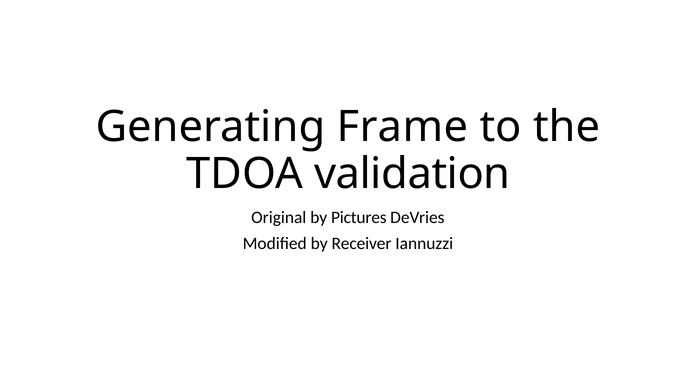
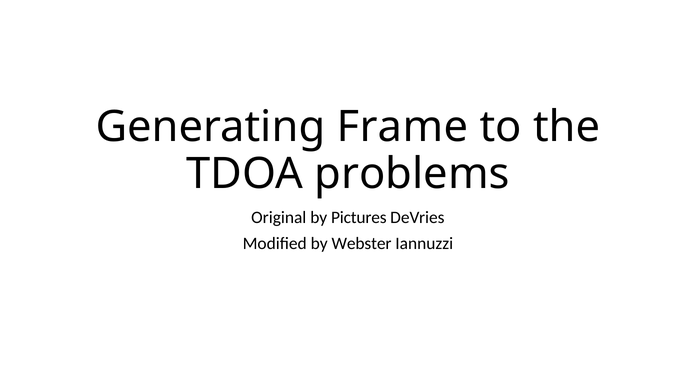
validation: validation -> problems (412, 174)
Receiver: Receiver -> Webster (361, 244)
